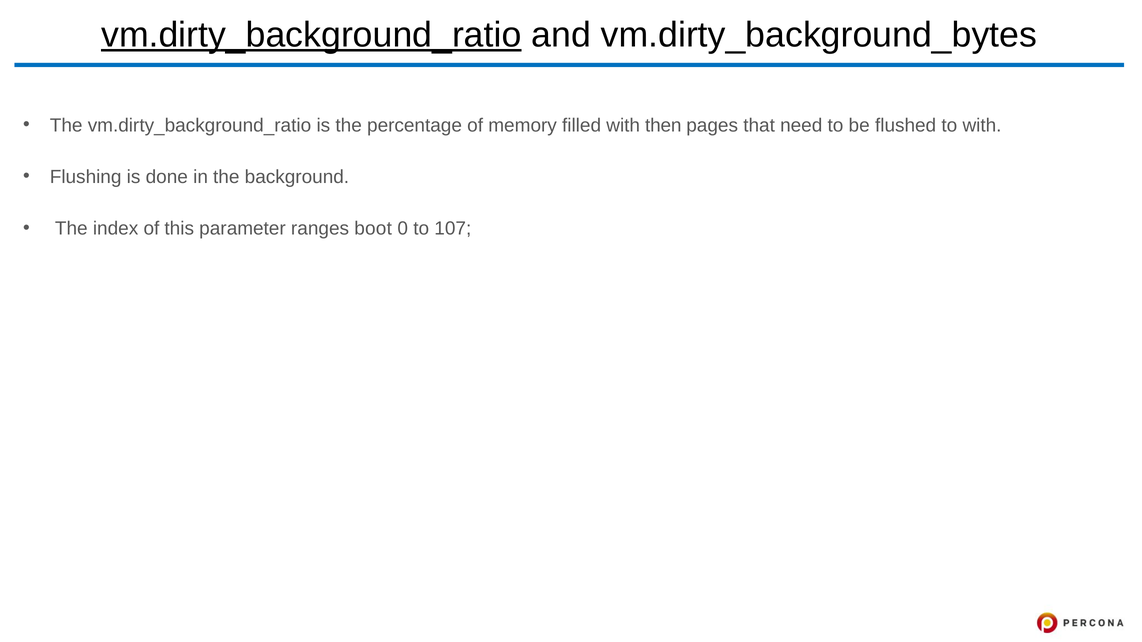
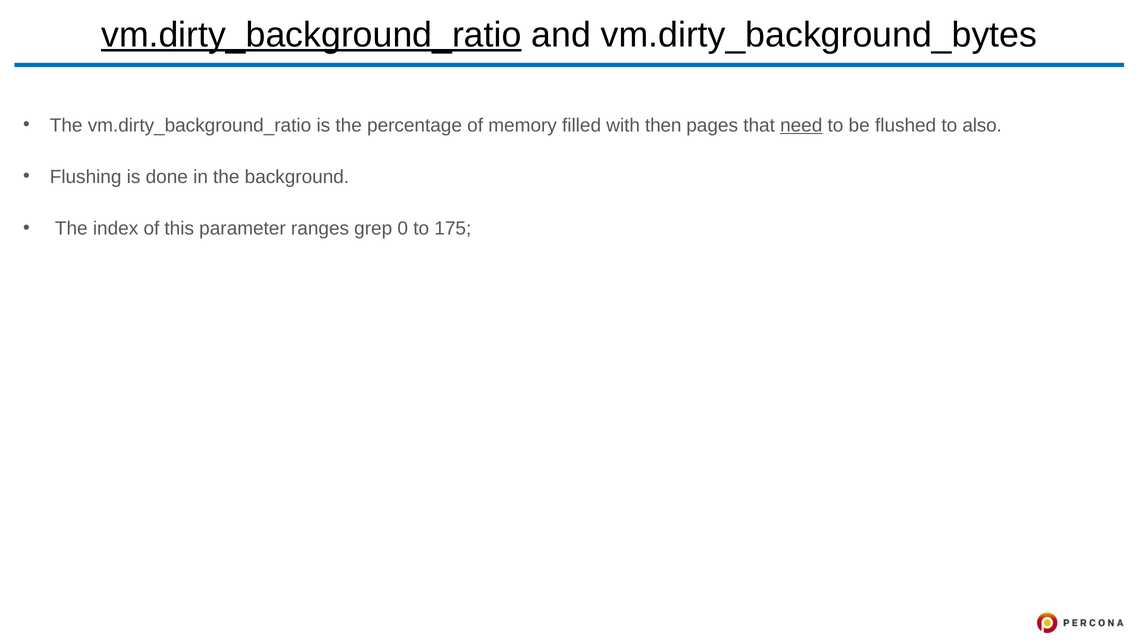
need underline: none -> present (801, 125)
to with: with -> also (982, 125)
boot: boot -> grep (373, 229)
107: 107 -> 175 (453, 229)
